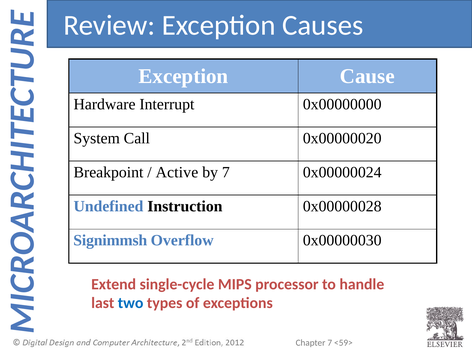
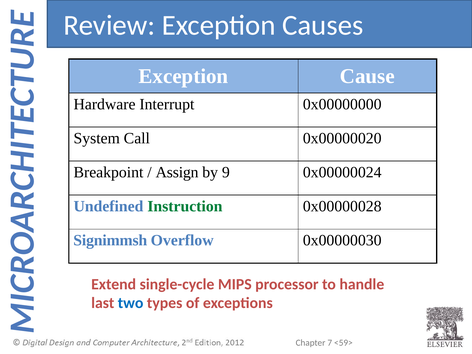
Active: Active -> Assign (177, 172)
by 7: 7 -> 9 (226, 172)
Instruction colour: black -> green (185, 206)
